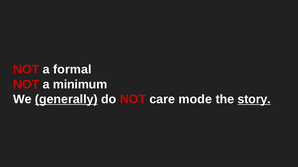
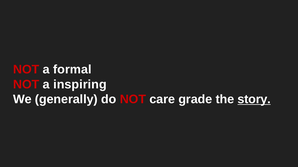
minimum: minimum -> inspiring (80, 85)
generally underline: present -> none (66, 100)
mode: mode -> grade (195, 100)
